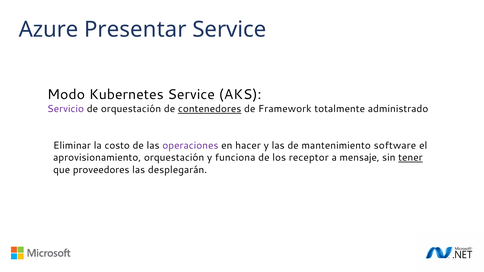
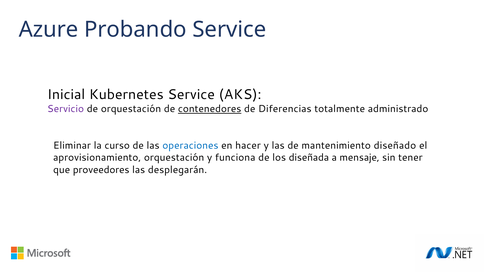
Presentar: Presentar -> Probando (135, 29)
Modo: Modo -> Inicial (66, 95)
Framework: Framework -> Diferencias (285, 109)
costo: costo -> curso (117, 146)
operaciones colour: purple -> blue (190, 146)
software: software -> diseñado (395, 146)
receptor: receptor -> diseñada (309, 158)
tener underline: present -> none (410, 158)
